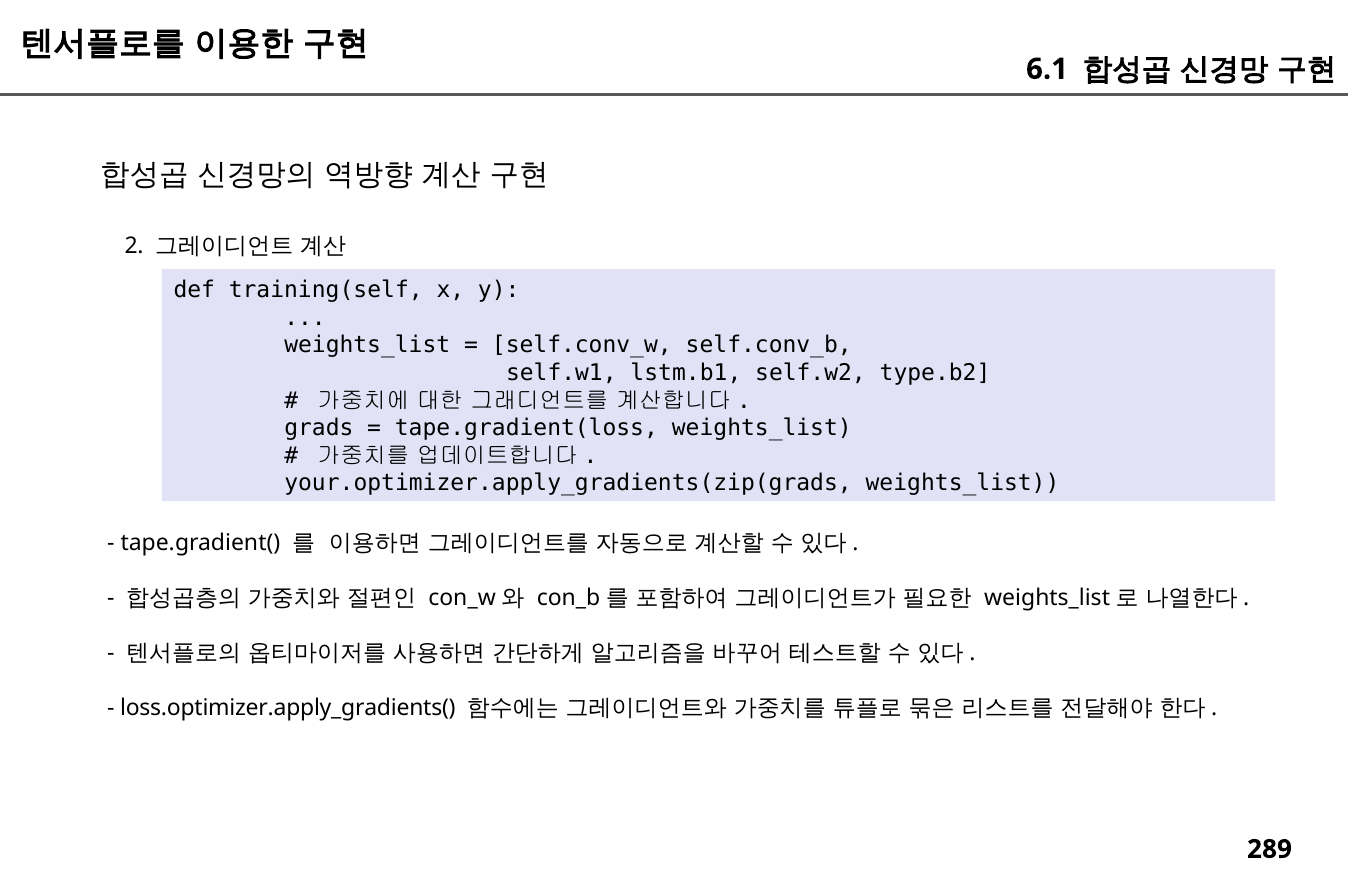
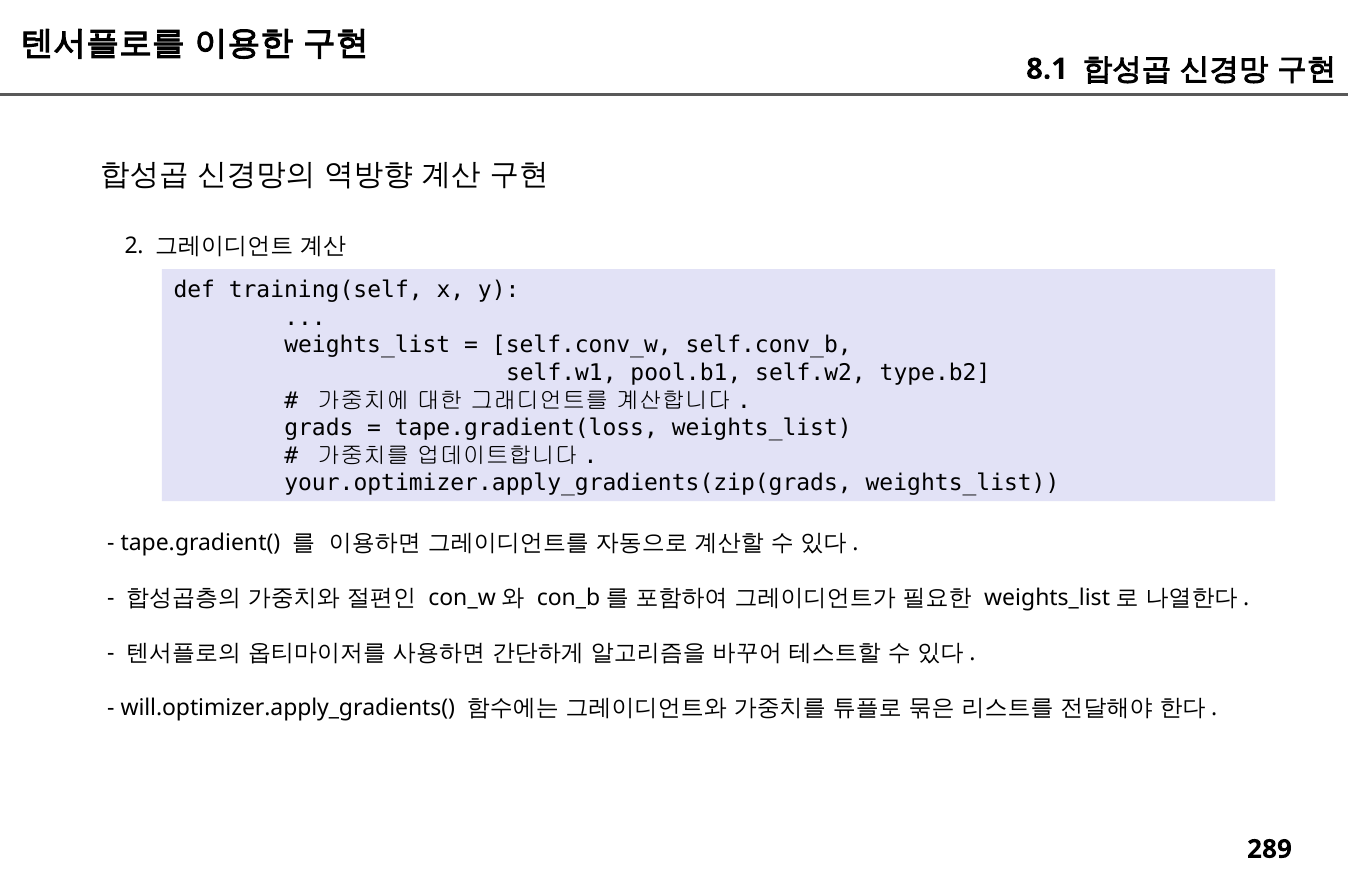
6.1: 6.1 -> 8.1 (1047, 69)
lstm.b1: lstm.b1 -> pool.b1 (686, 373)
loss.optimizer.apply_gradients(: loss.optimizer.apply_gradients( -> will.optimizer.apply_gradients( (288, 708)
